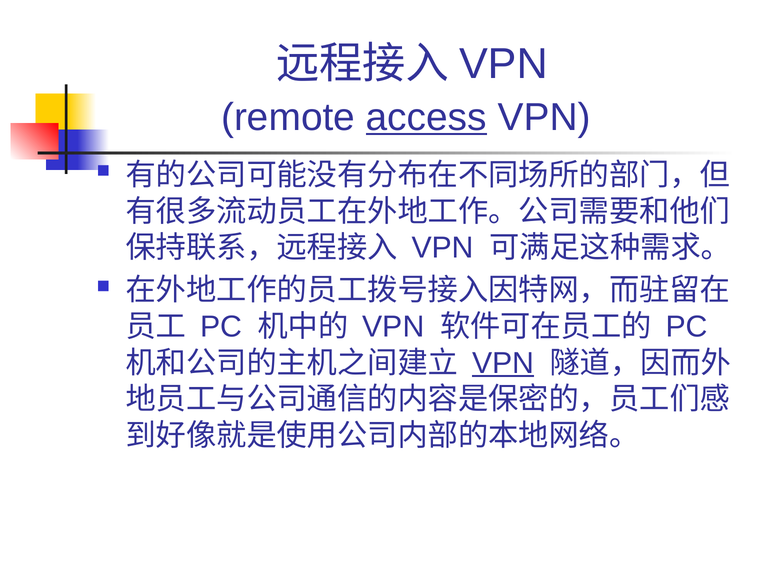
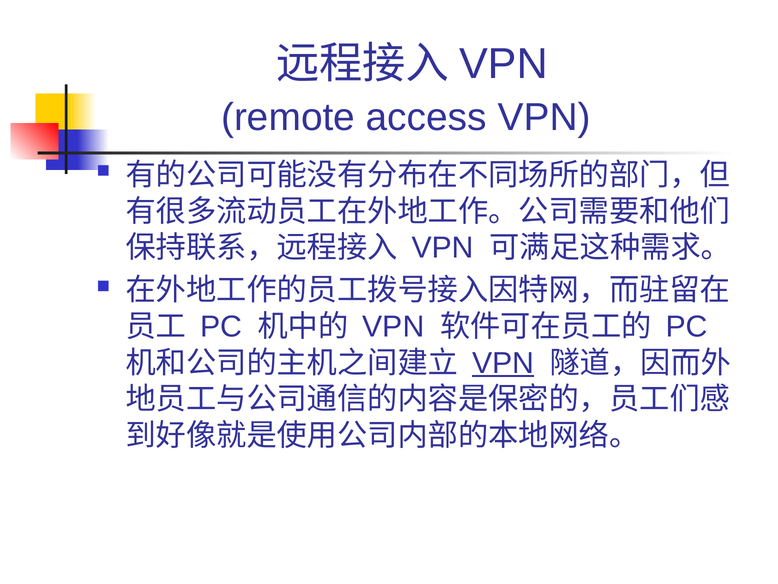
access underline: present -> none (426, 117)
